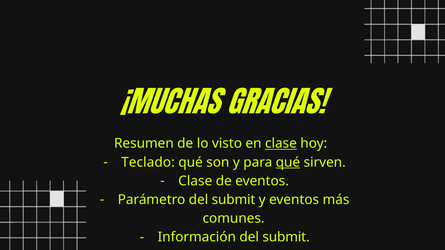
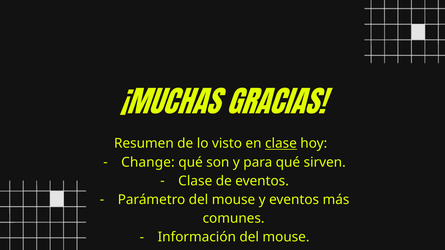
Teclado: Teclado -> Change (148, 162)
qué underline: present -> none (288, 162)
Parámetro del submit: submit -> mouse (233, 200)
Información del submit: submit -> mouse (286, 237)
